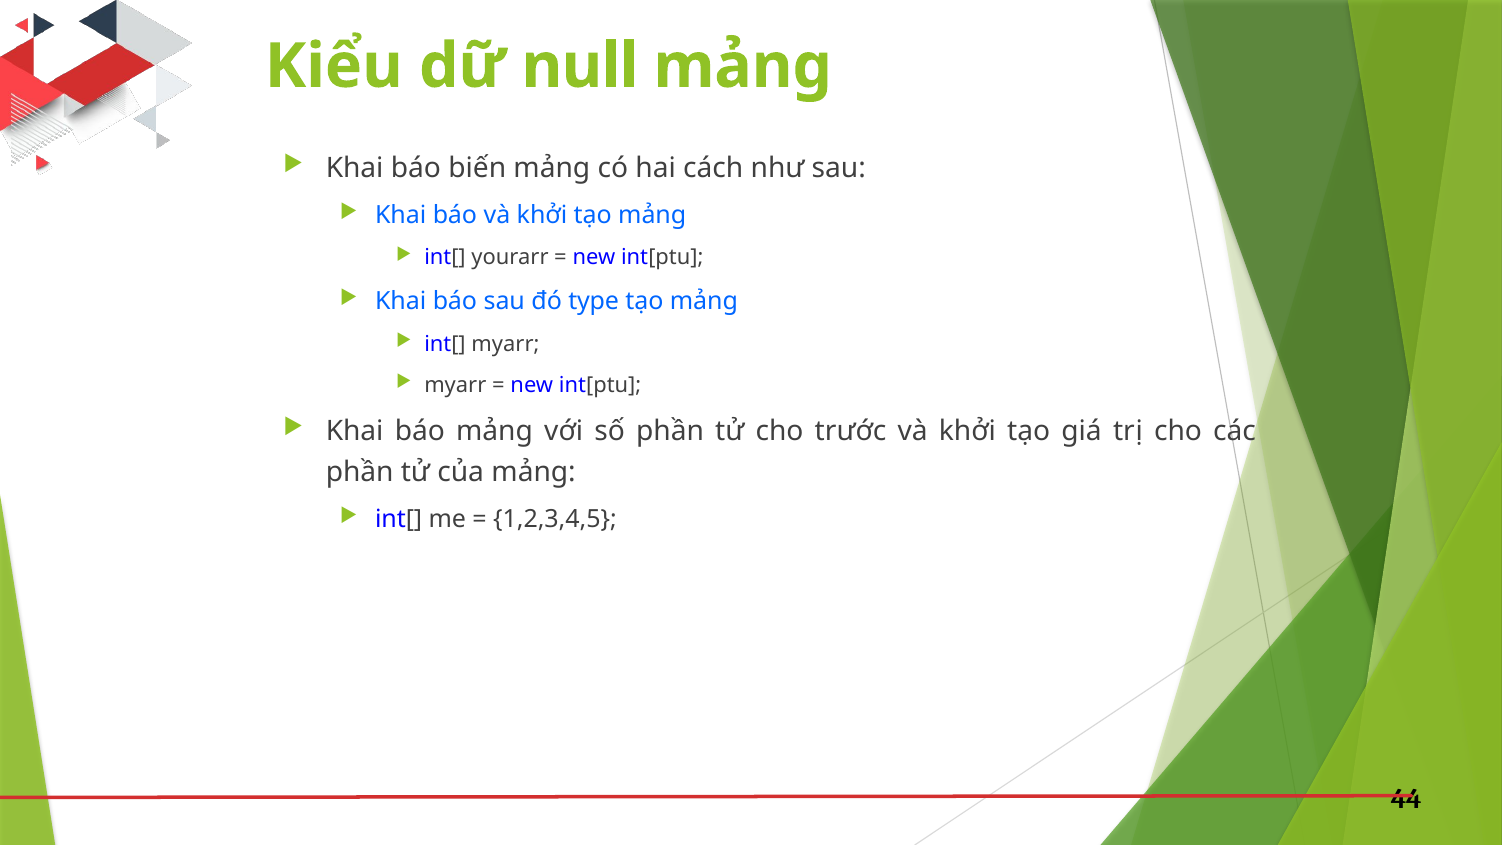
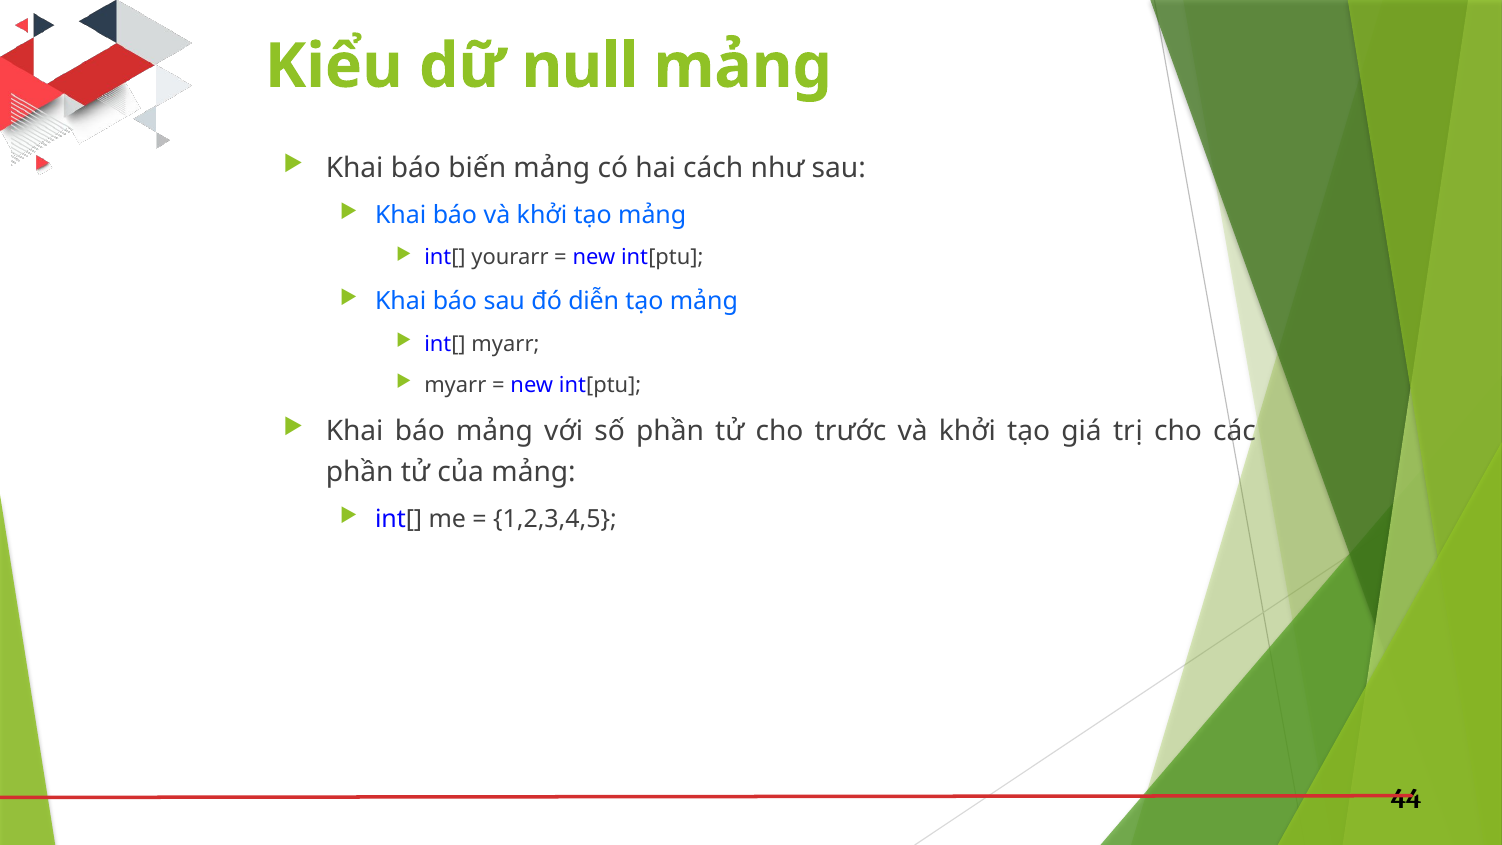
type: type -> diễn (594, 301)
